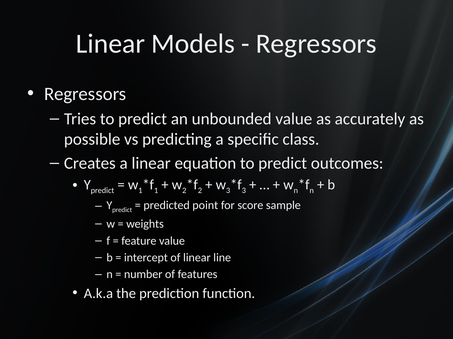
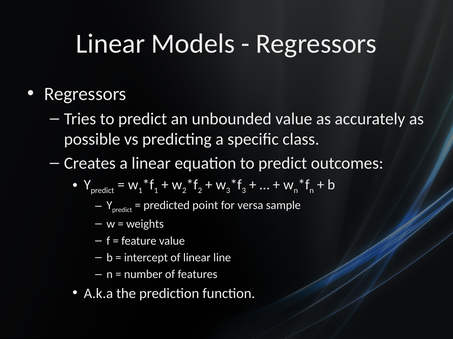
score: score -> versa (250, 206)
